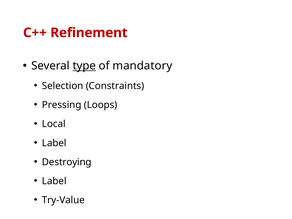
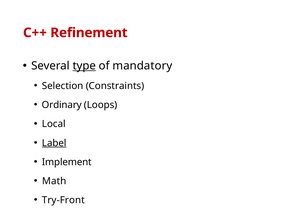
Pressing: Pressing -> Ordinary (62, 105)
Label underline: none -> present (54, 143)
Destroying: Destroying -> Implement (67, 162)
Label: Label -> Math (54, 181)
Try-Value: Try-Value -> Try-Front (63, 200)
